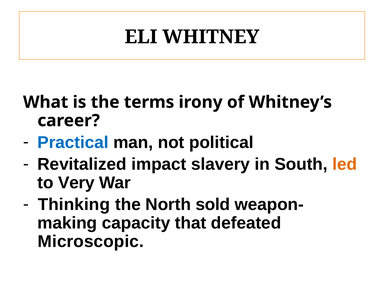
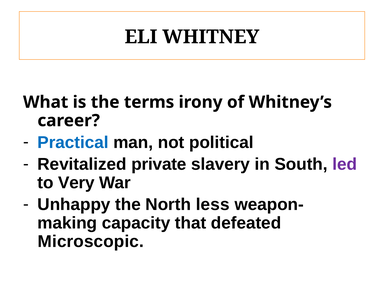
impact: impact -> private (159, 164)
led colour: orange -> purple (345, 164)
Thinking: Thinking -> Unhappy (74, 205)
sold: sold -> less (213, 205)
